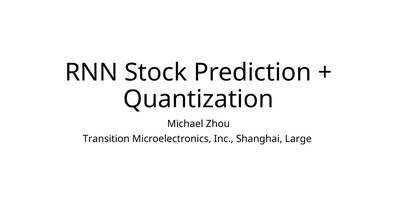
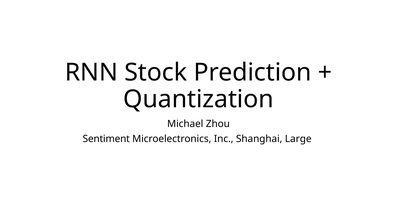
Transition: Transition -> Sentiment (106, 139)
